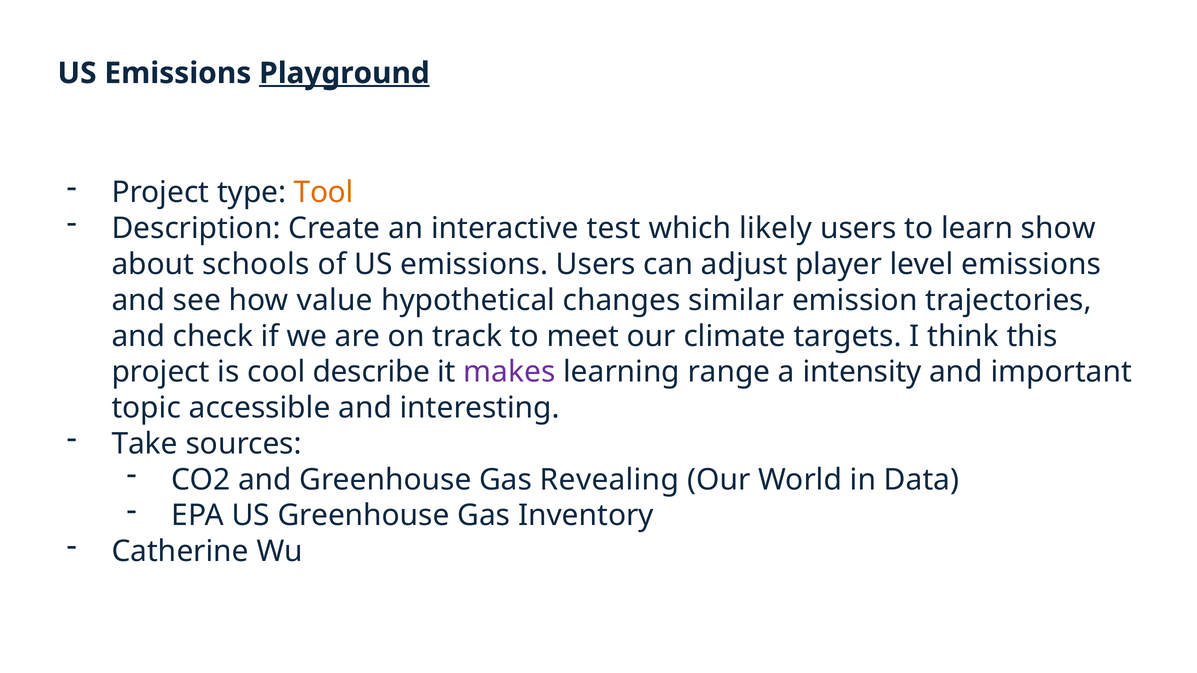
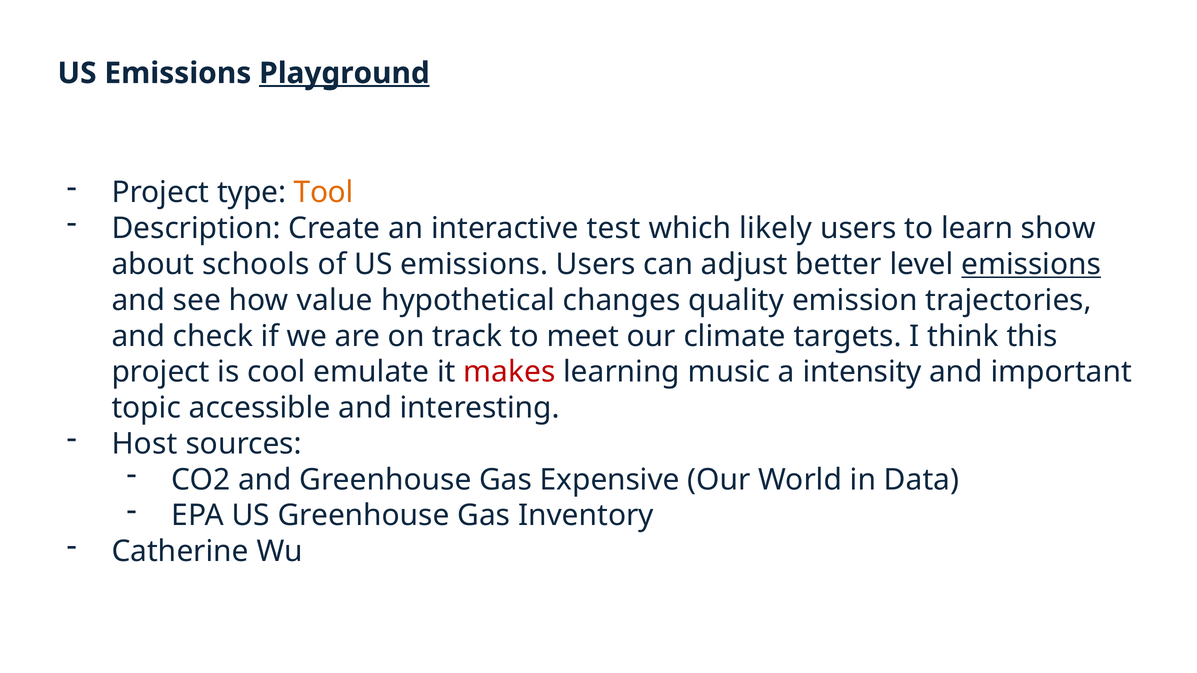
player: player -> better (838, 264)
emissions underline: none -> present (1031, 264)
similar: similar -> quality (736, 300)
describe: describe -> emulate (371, 372)
makes colour: purple -> red (509, 372)
range: range -> music (729, 372)
Take: Take -> Host (145, 444)
Revealing: Revealing -> Expensive (610, 480)
